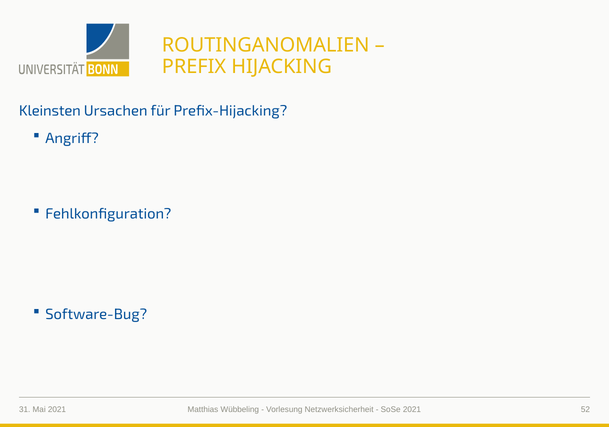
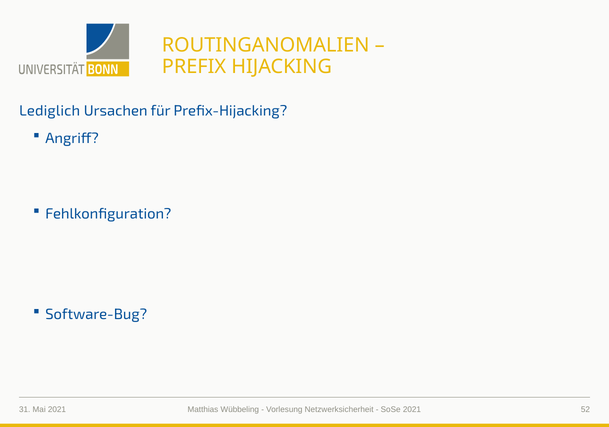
Kleinsten: Kleinsten -> Lediglich (50, 111)
